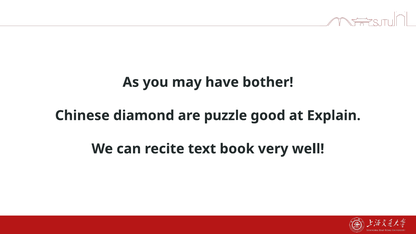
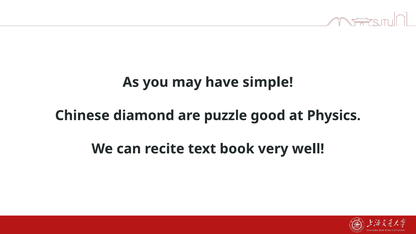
bother: bother -> simple (268, 82)
Explain: Explain -> Physics (334, 116)
